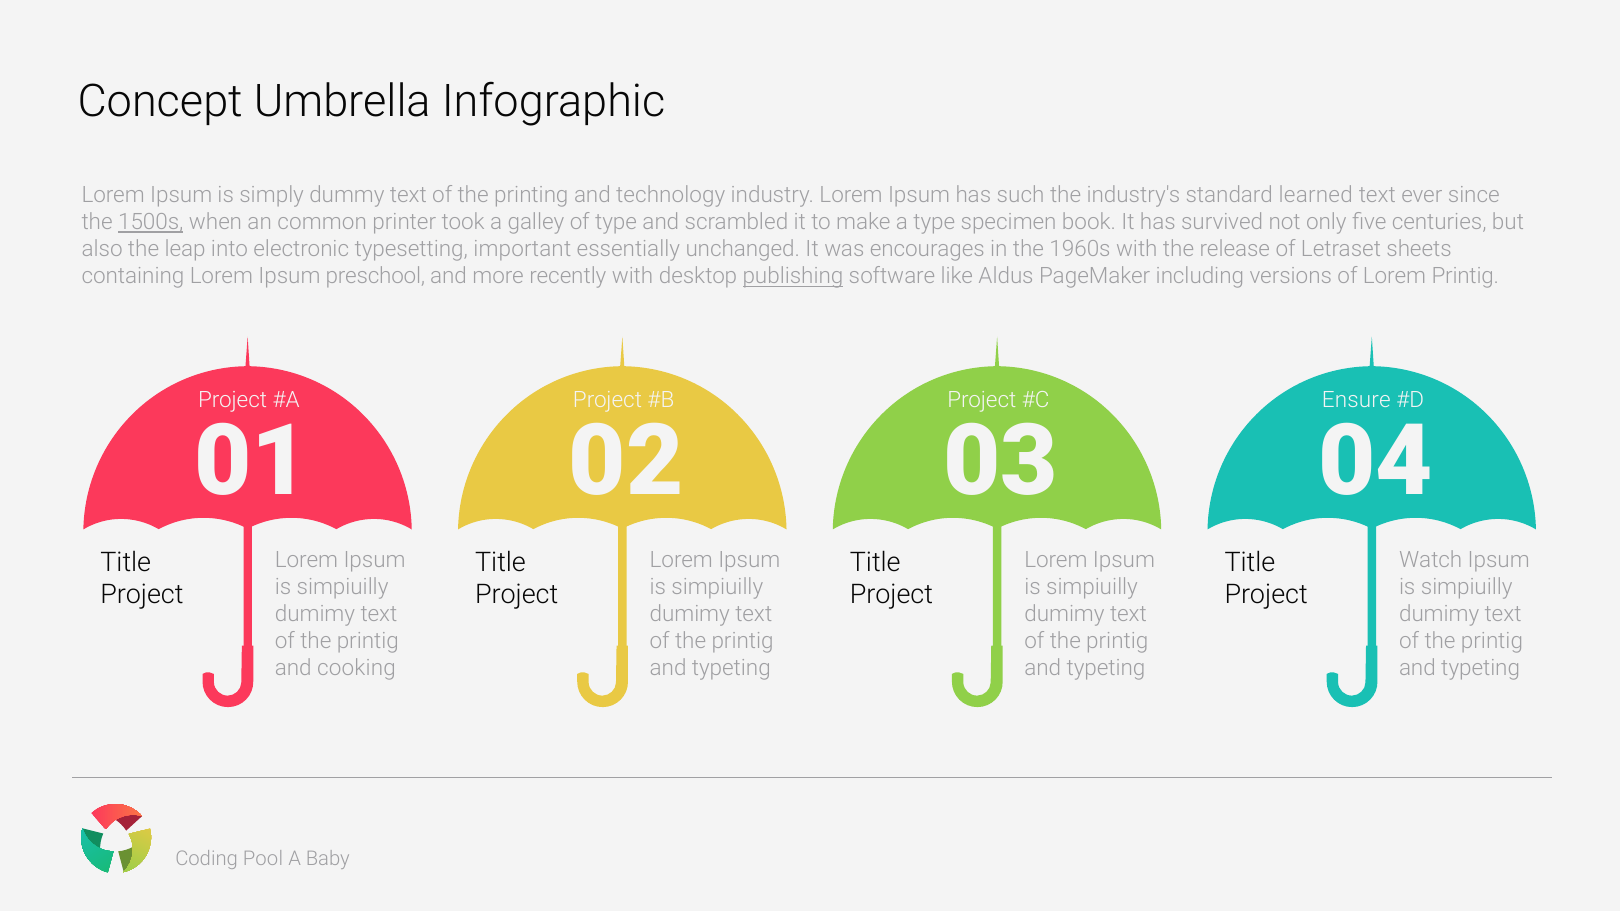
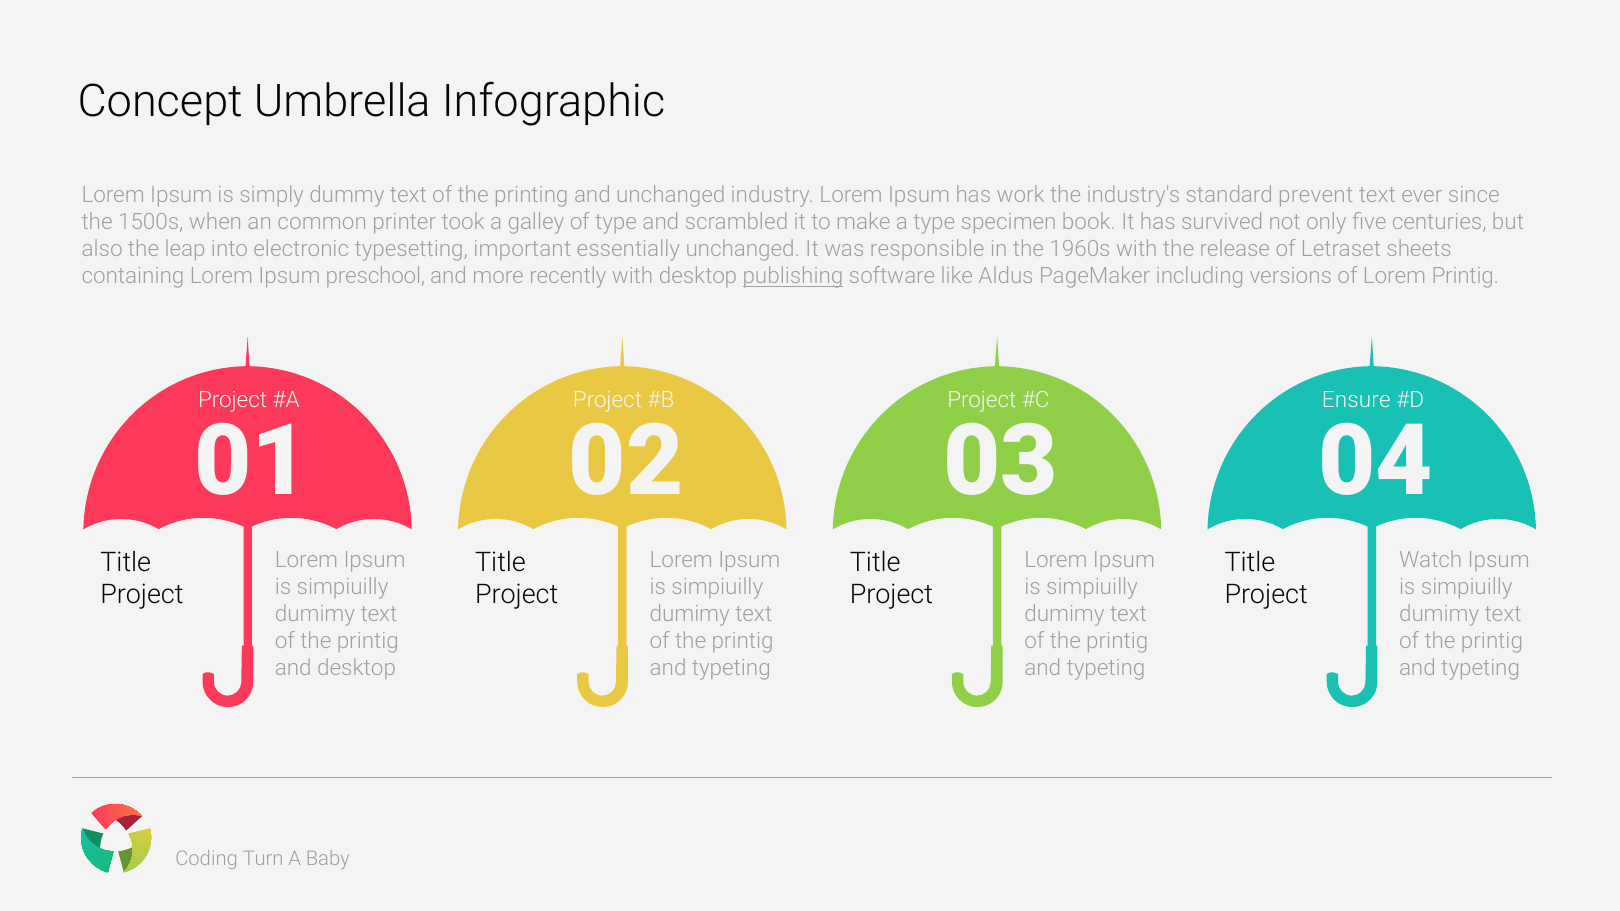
and technology: technology -> unchanged (671, 196)
such: such -> work (1021, 196)
learned: learned -> prevent (1316, 196)
1500s underline: present -> none (151, 223)
encourages: encourages -> responsible (927, 250)
and cooking: cooking -> desktop (357, 668)
Pool: Pool -> Turn (263, 859)
